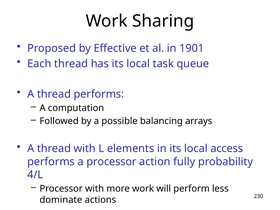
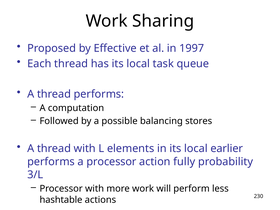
1901: 1901 -> 1997 (192, 48)
arrays: arrays -> stores (199, 121)
access: access -> earlier (227, 149)
4/L: 4/L -> 3/L (35, 175)
dominate: dominate -> hashtable (61, 200)
